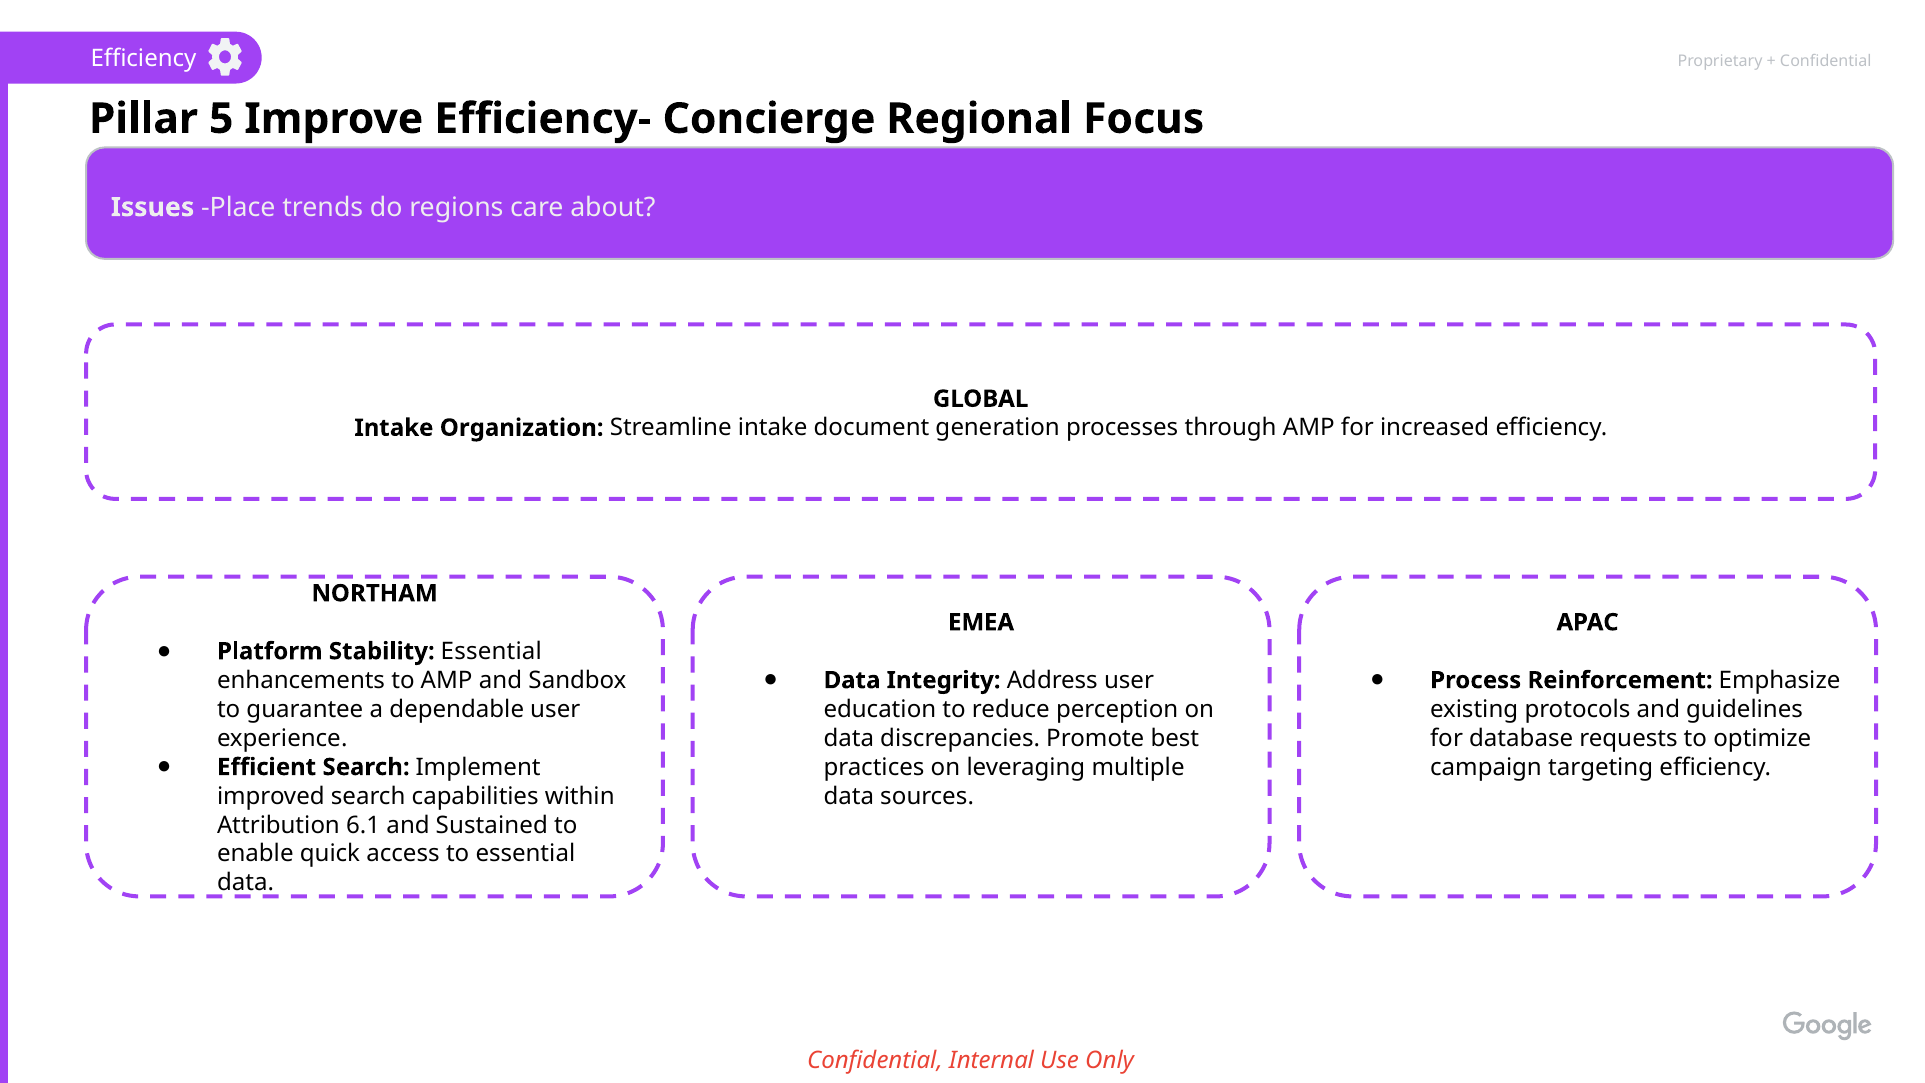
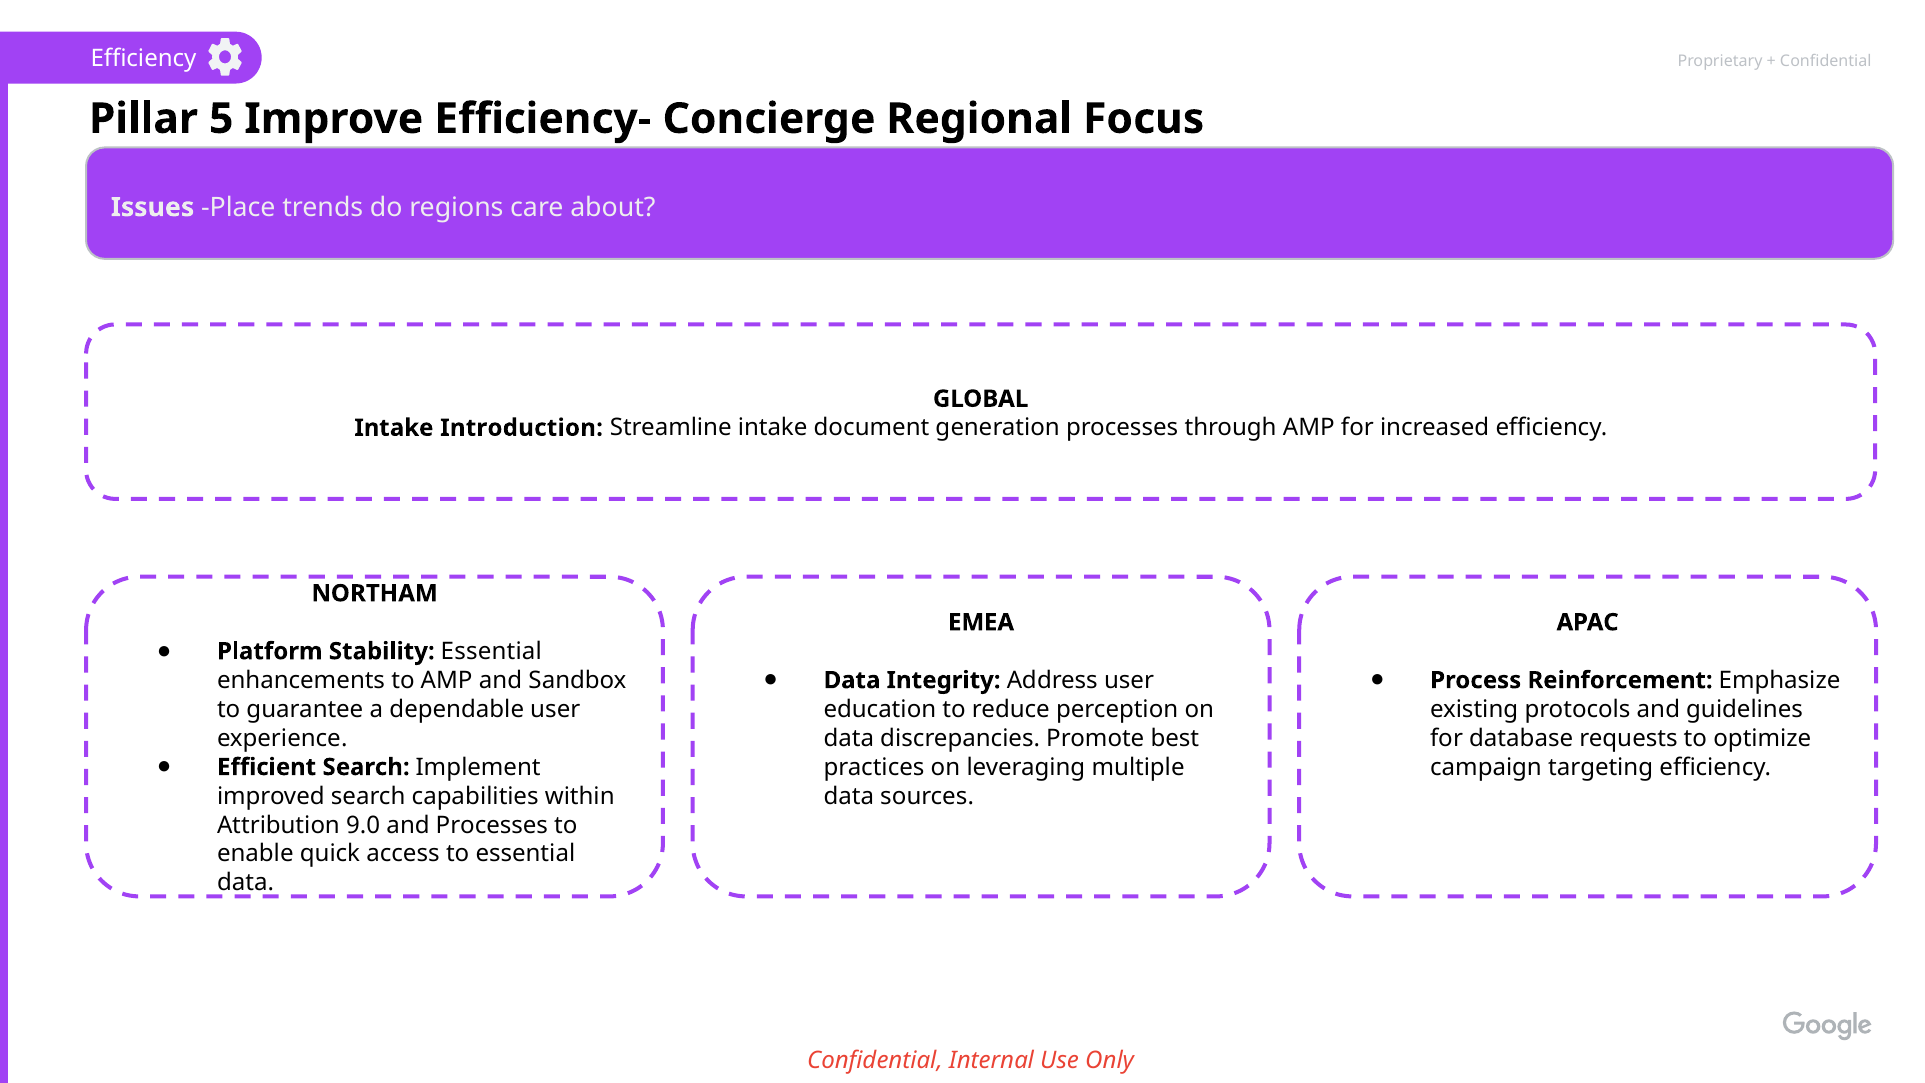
Organization: Organization -> Introduction (522, 428)
6.1: 6.1 -> 9.0 (363, 825)
and Sustained: Sustained -> Processes (492, 825)
